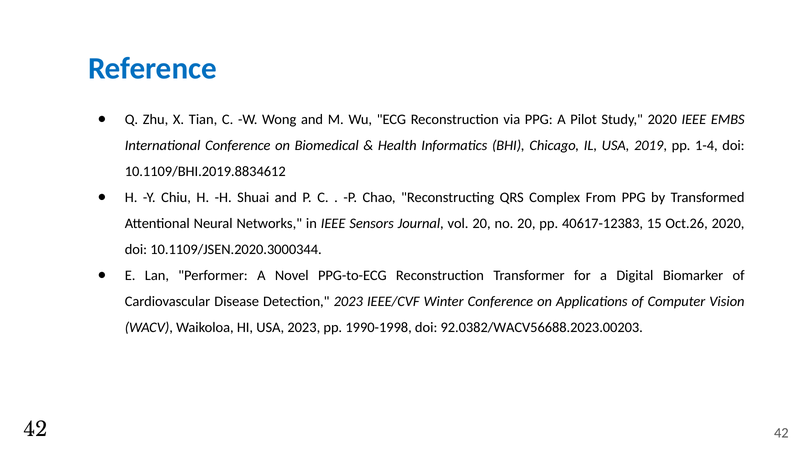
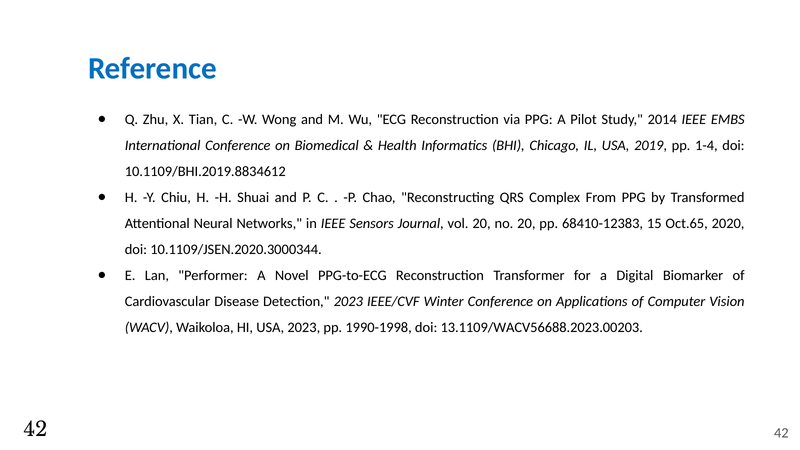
Study 2020: 2020 -> 2014 (662, 119)
40617-12383: 40617-12383 -> 68410-12383 (603, 223)
Oct.26: Oct.26 -> Oct.65 (687, 223)
92.0382/WACV56688.2023.00203: 92.0382/WACV56688.2023.00203 -> 13.1109/WACV56688.2023.00203 (542, 327)
